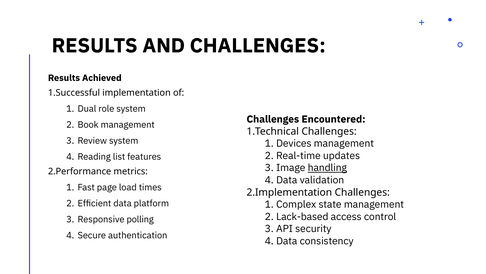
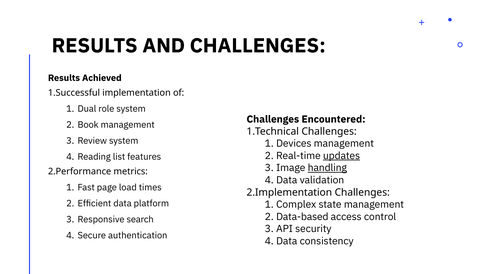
updates underline: none -> present (342, 155)
Lack-based: Lack-based -> Data-based (302, 216)
polling: polling -> search (140, 219)
